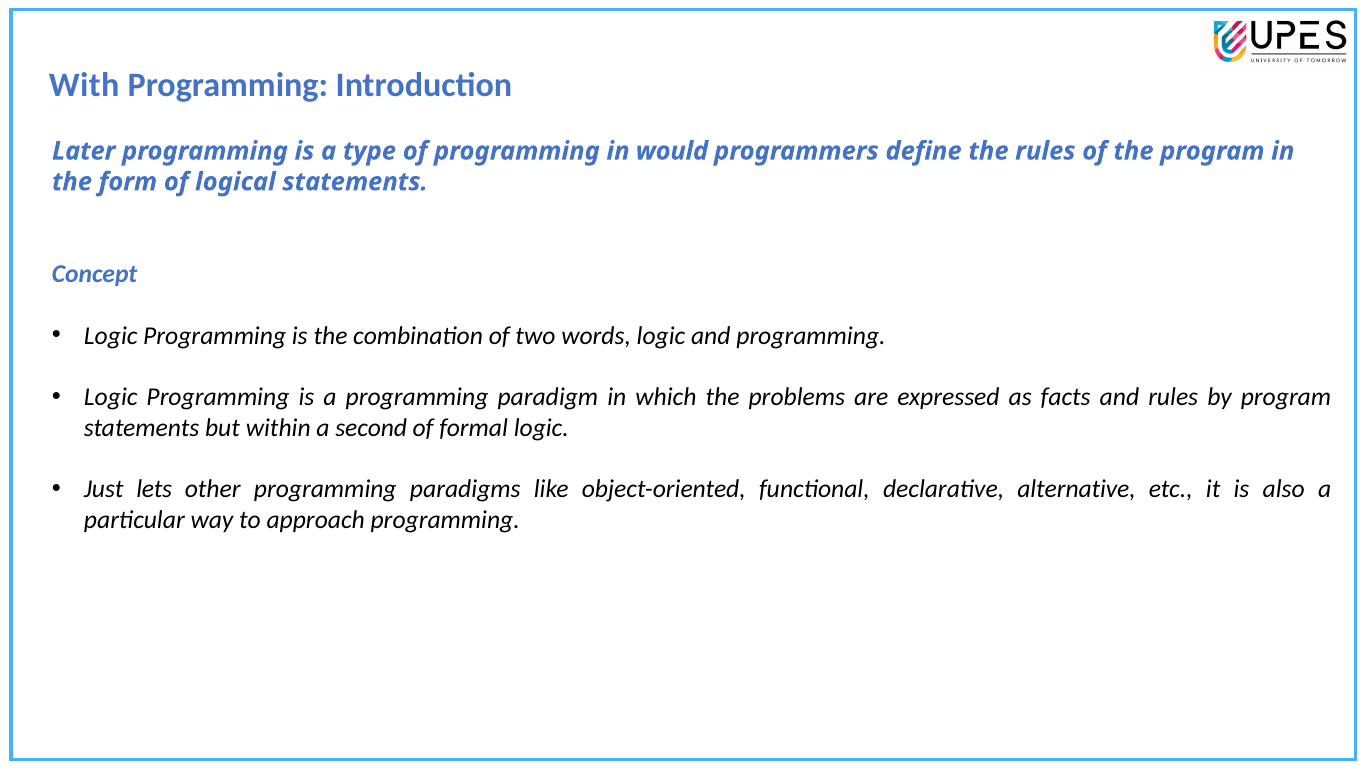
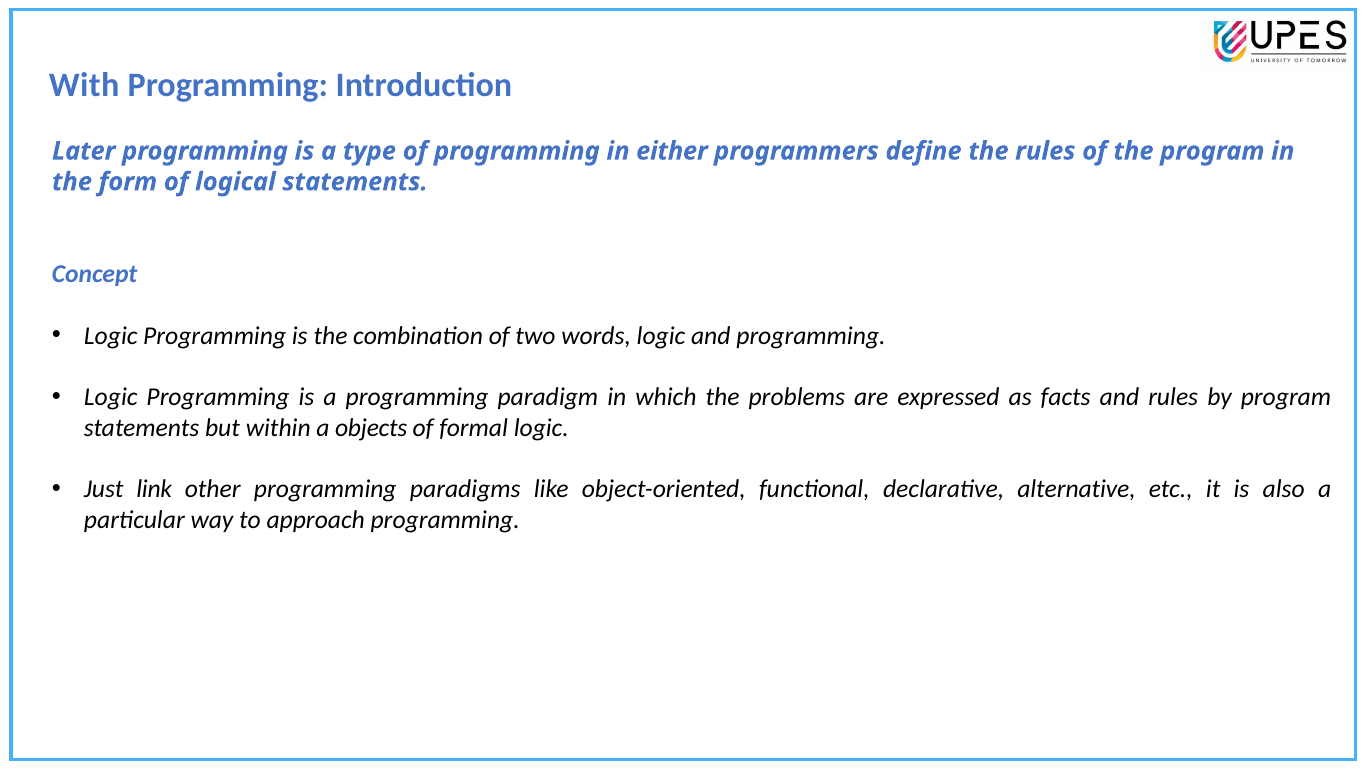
would: would -> either (672, 151)
second: second -> objects (371, 428)
lets: lets -> link (154, 489)
